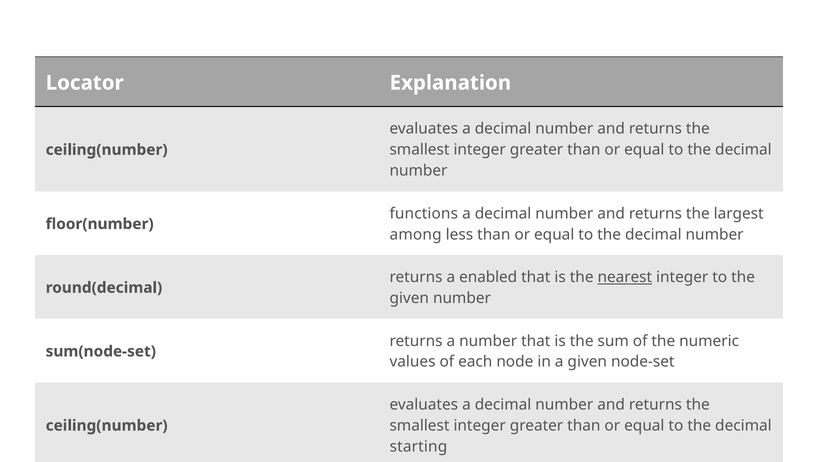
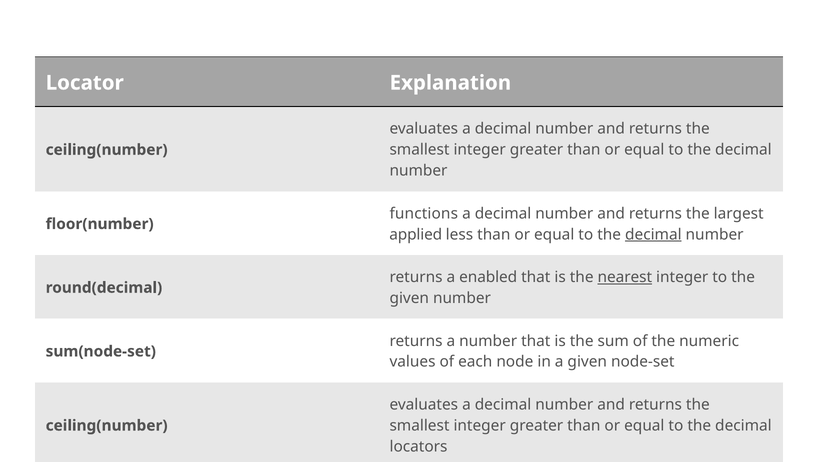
among: among -> applied (416, 235)
decimal underline: none -> present (653, 235)
starting: starting -> locators (419, 447)
